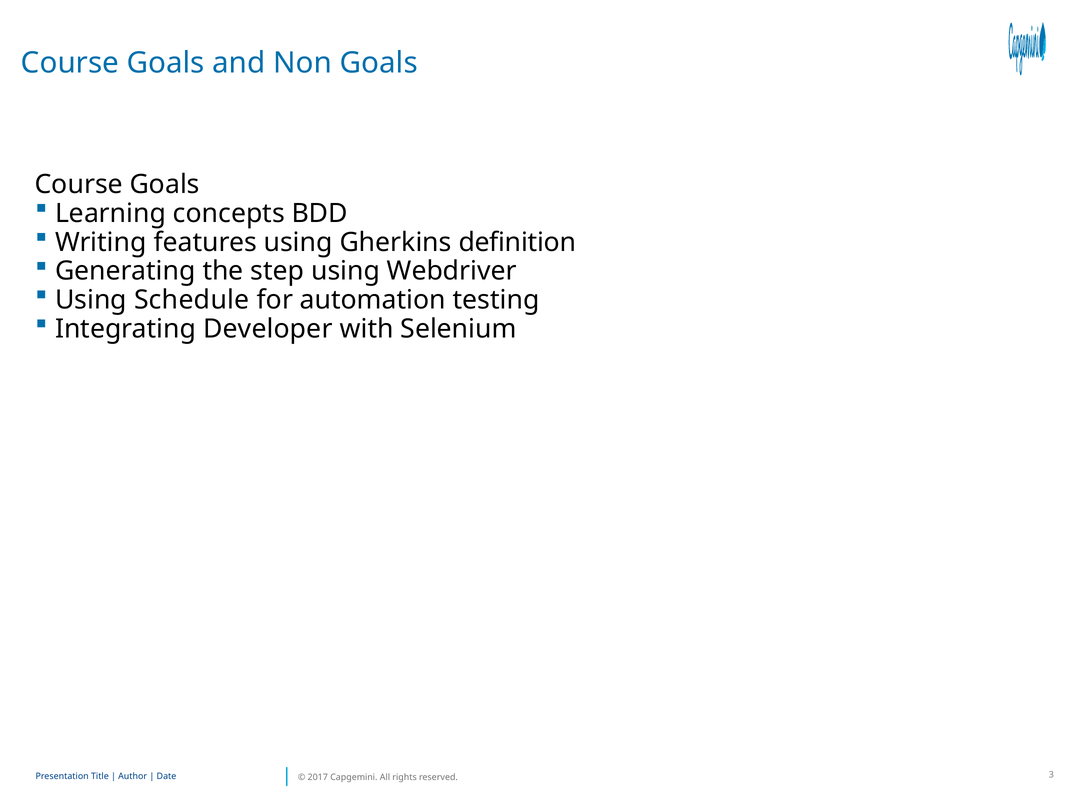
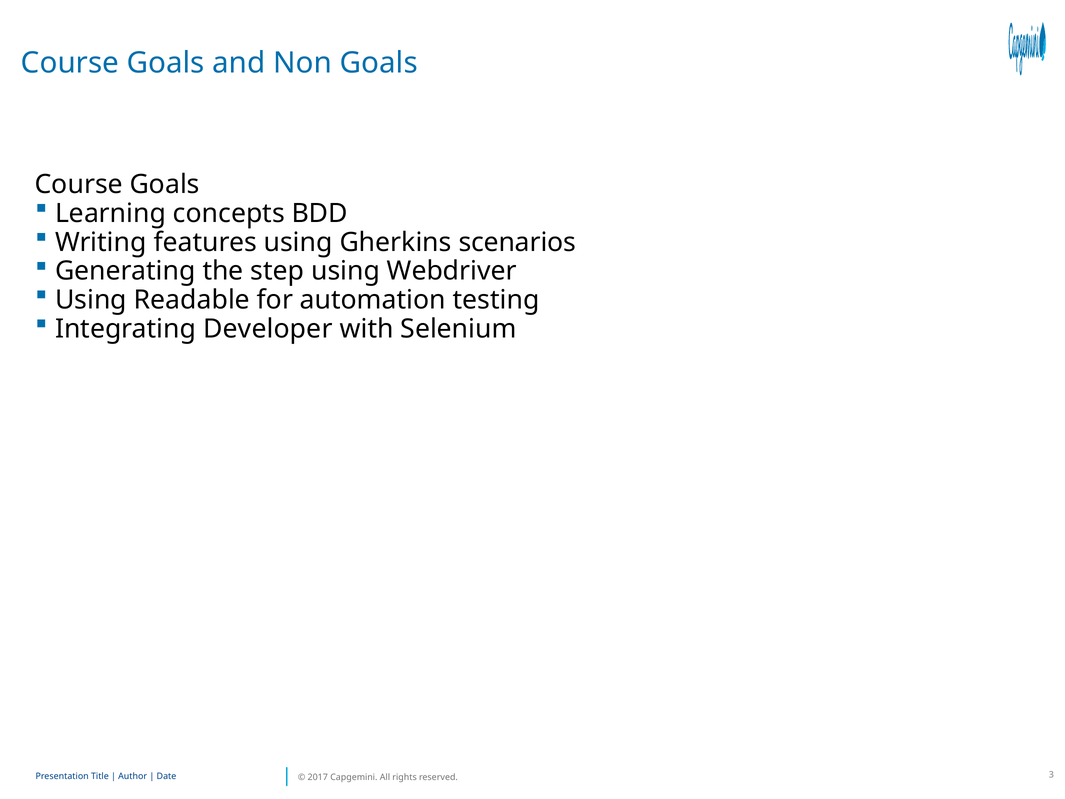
definition: definition -> scenarios (517, 242)
Schedule: Schedule -> Readable (192, 300)
